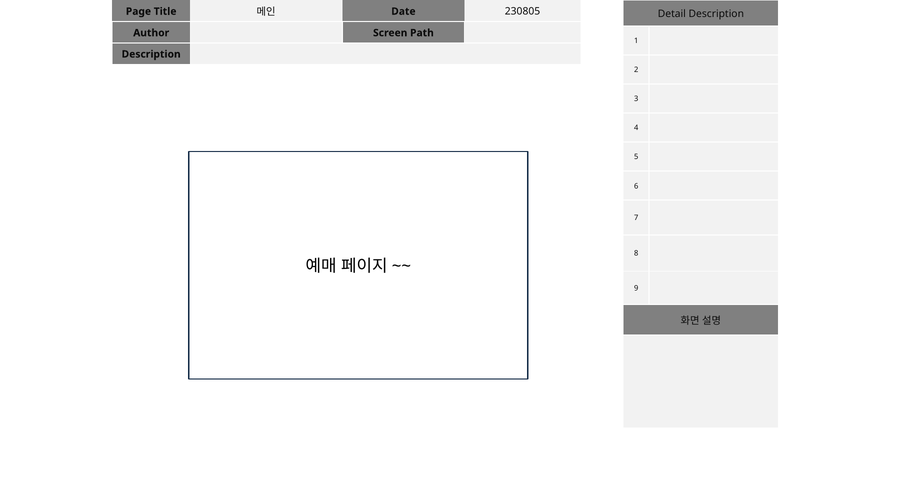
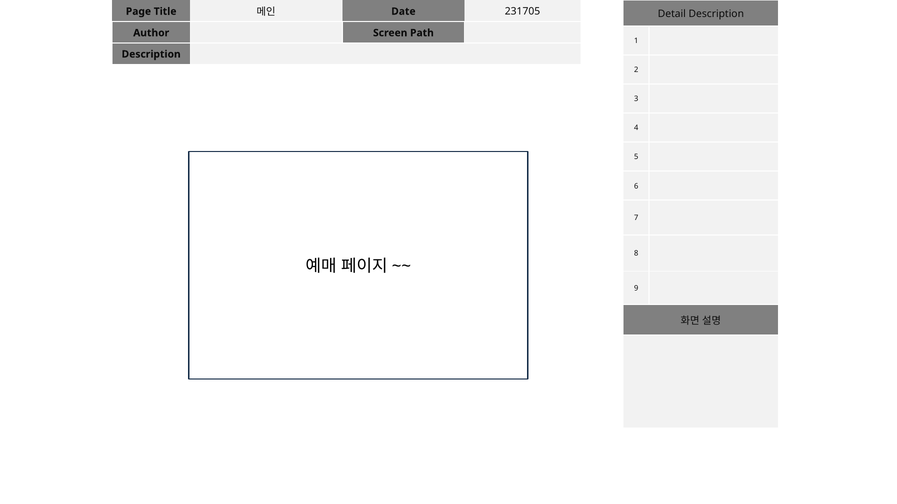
230805: 230805 -> 231705 (523, 11)
